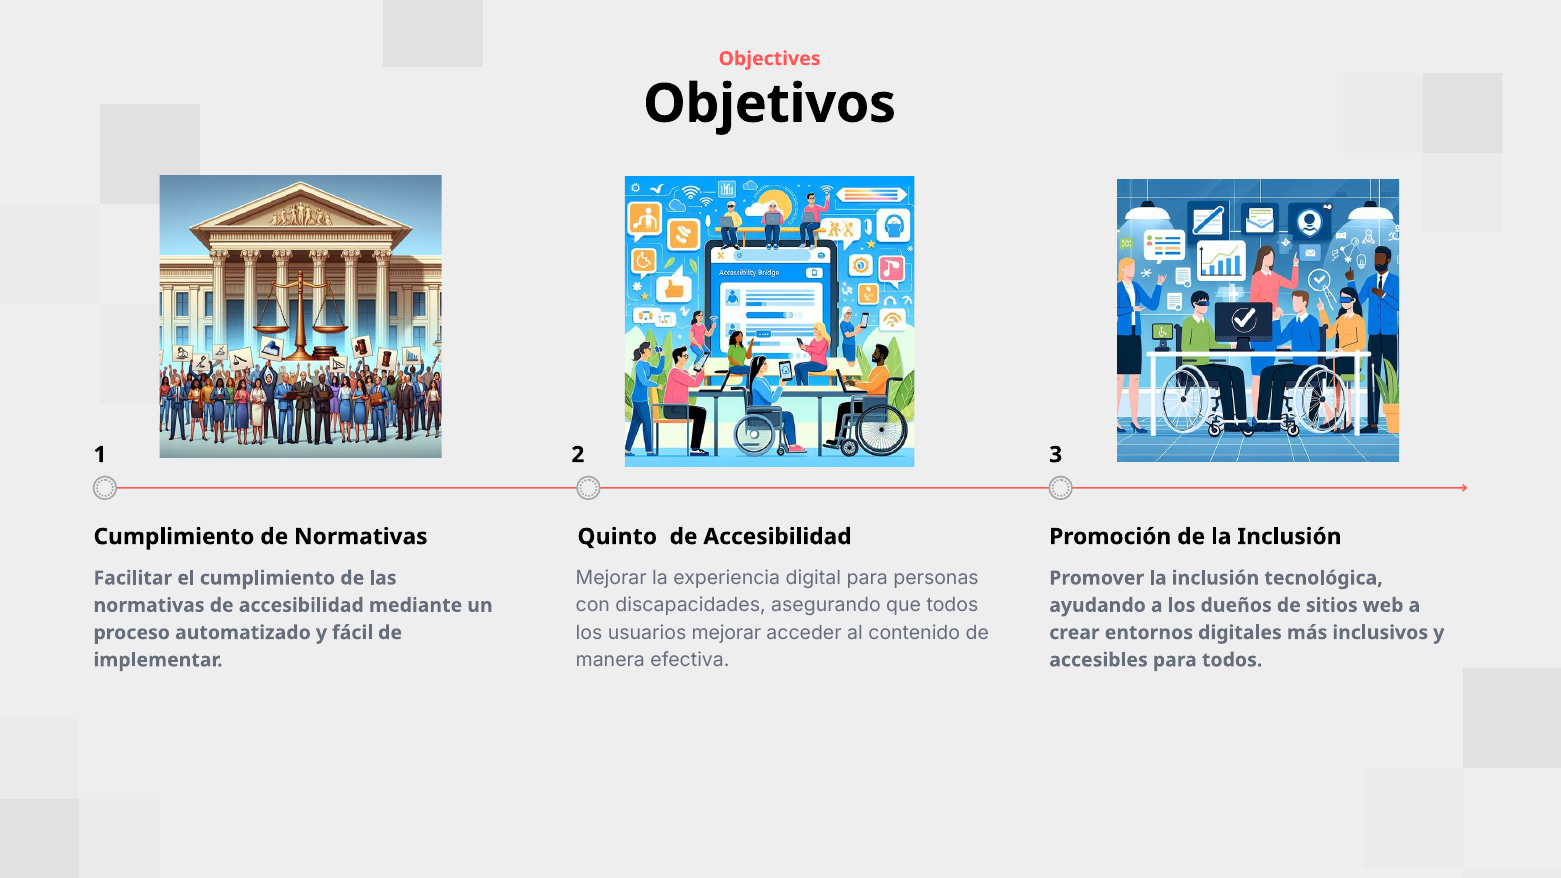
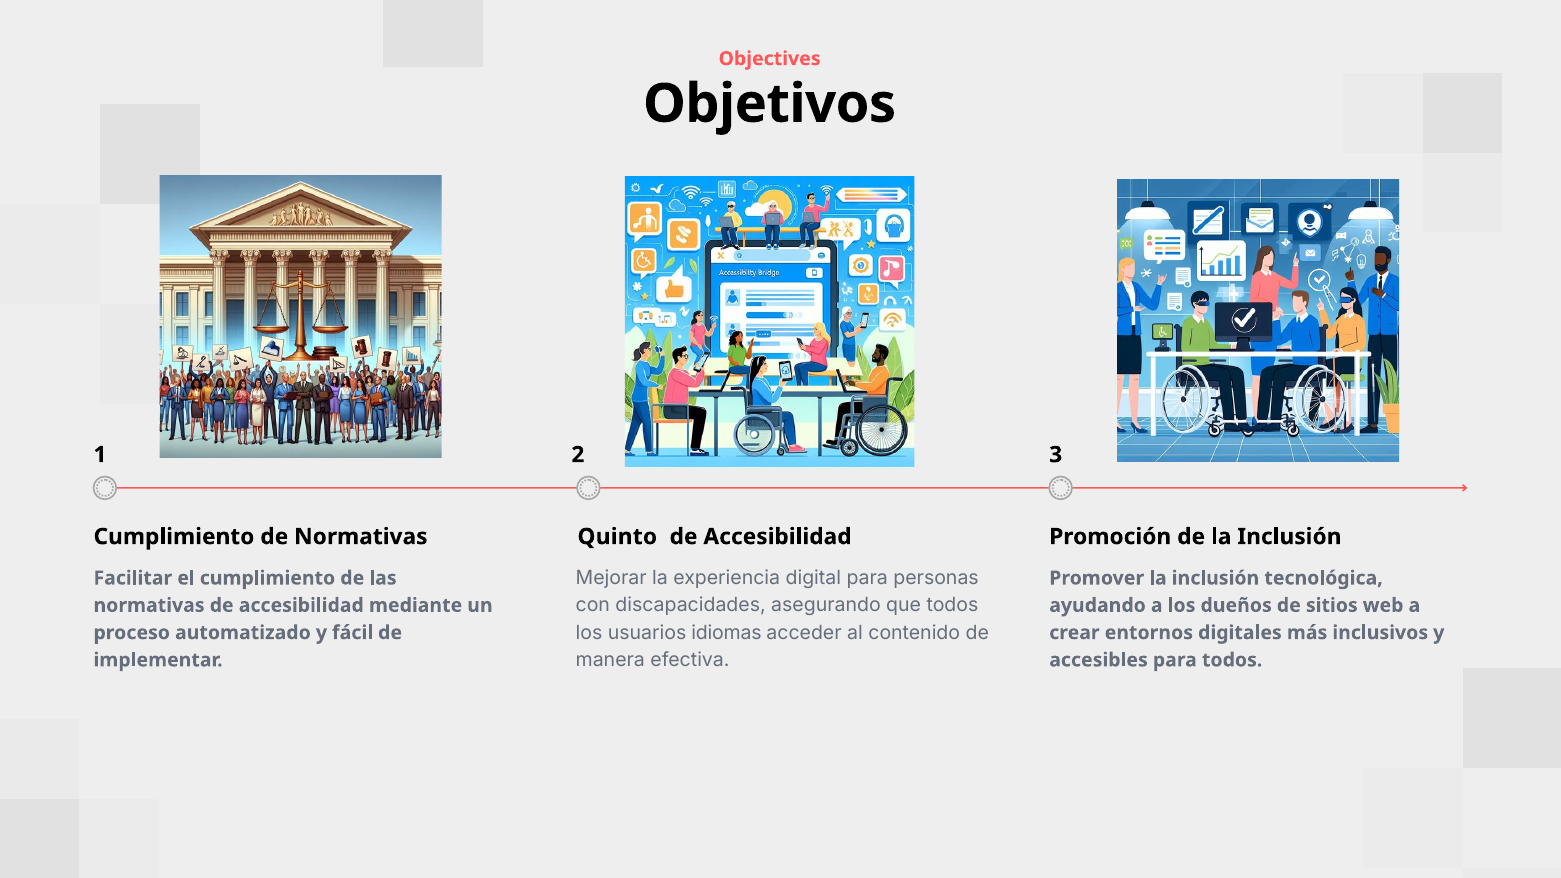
usuarios mejorar: mejorar -> idiomas (726, 633)
